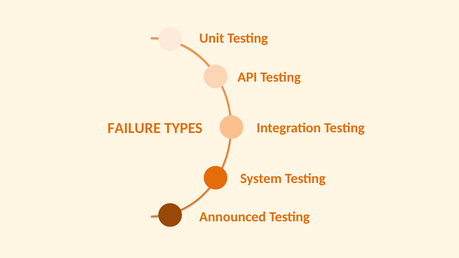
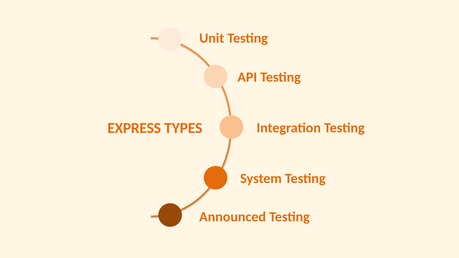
FAILURE: FAILURE -> EXPRESS (134, 128)
